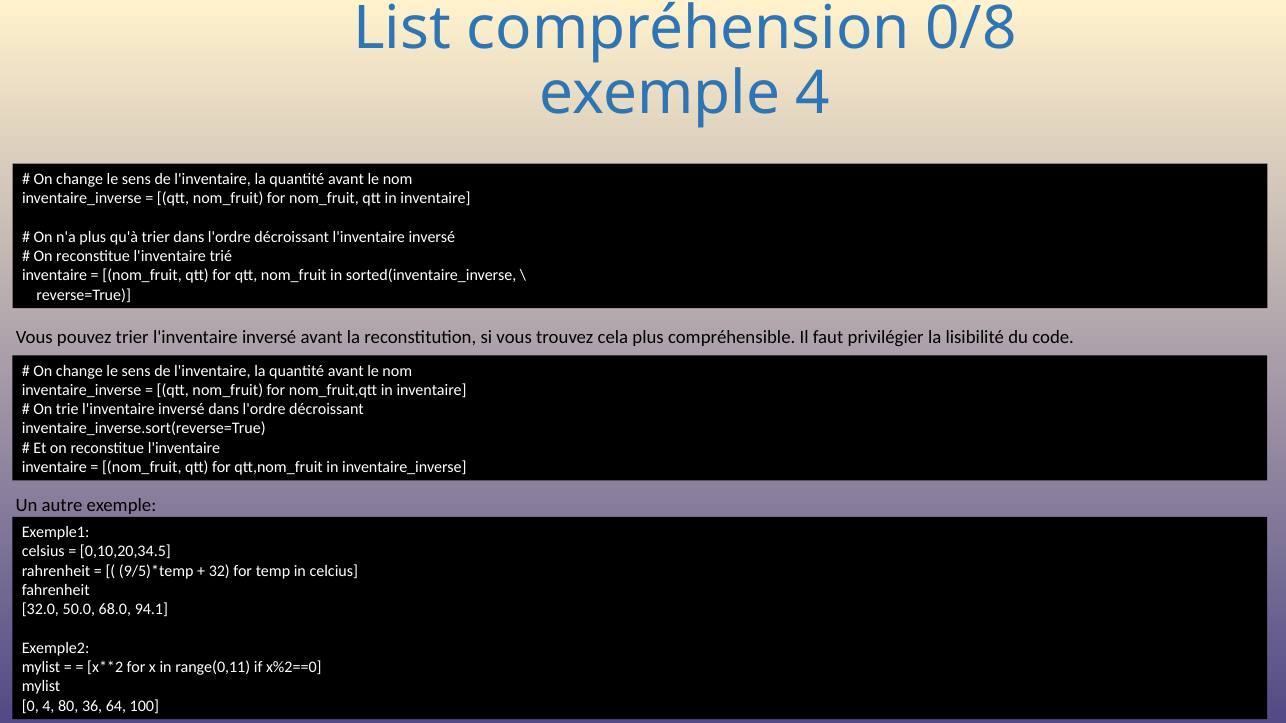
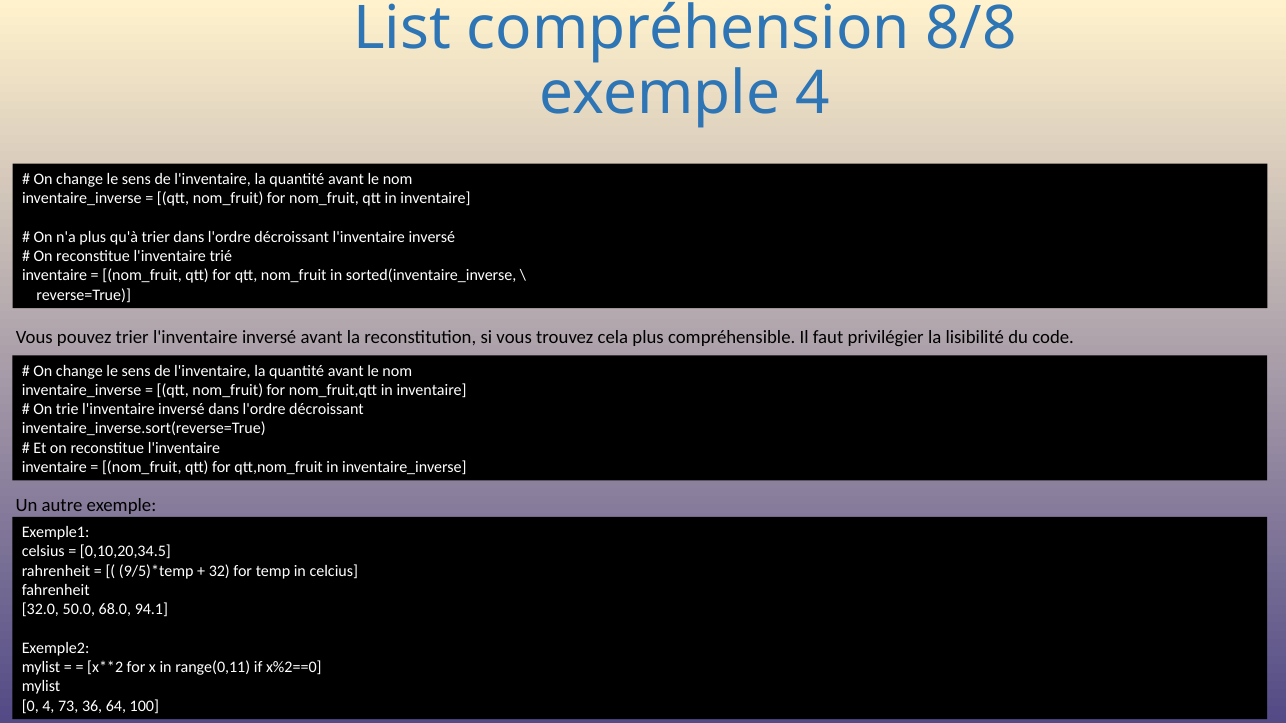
0/8: 0/8 -> 8/8 (971, 29)
80: 80 -> 73 (68, 706)
